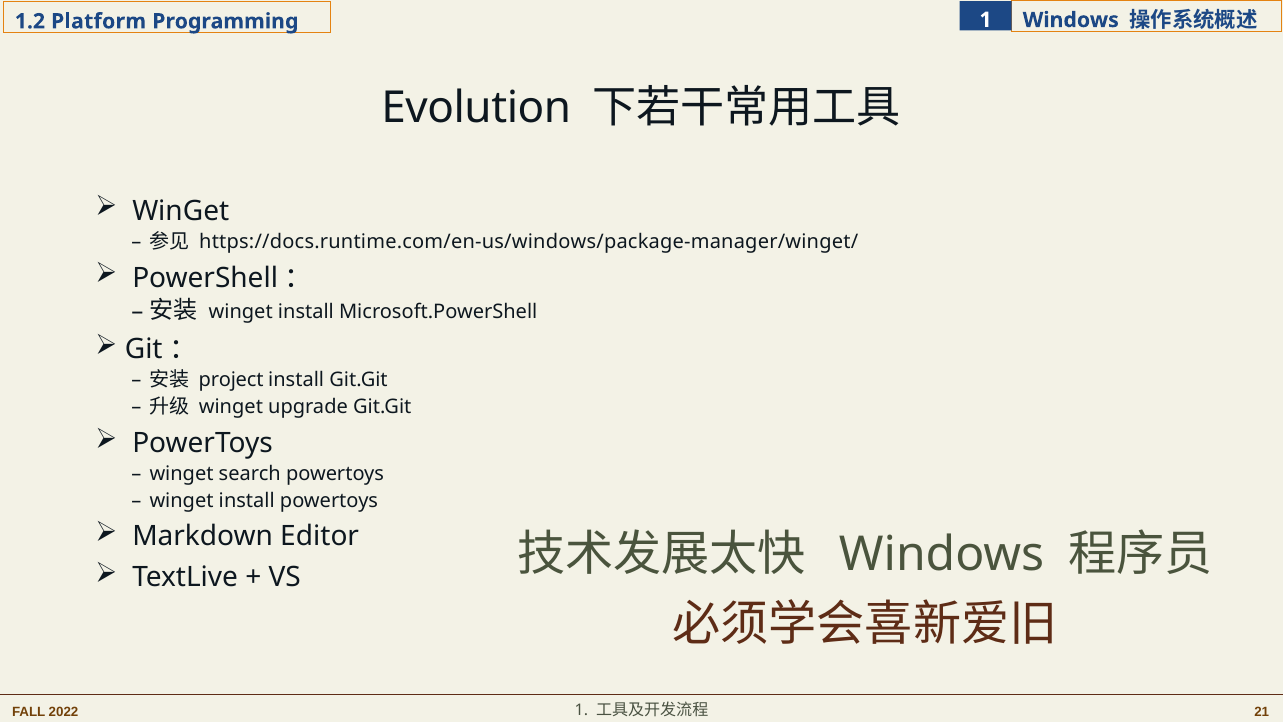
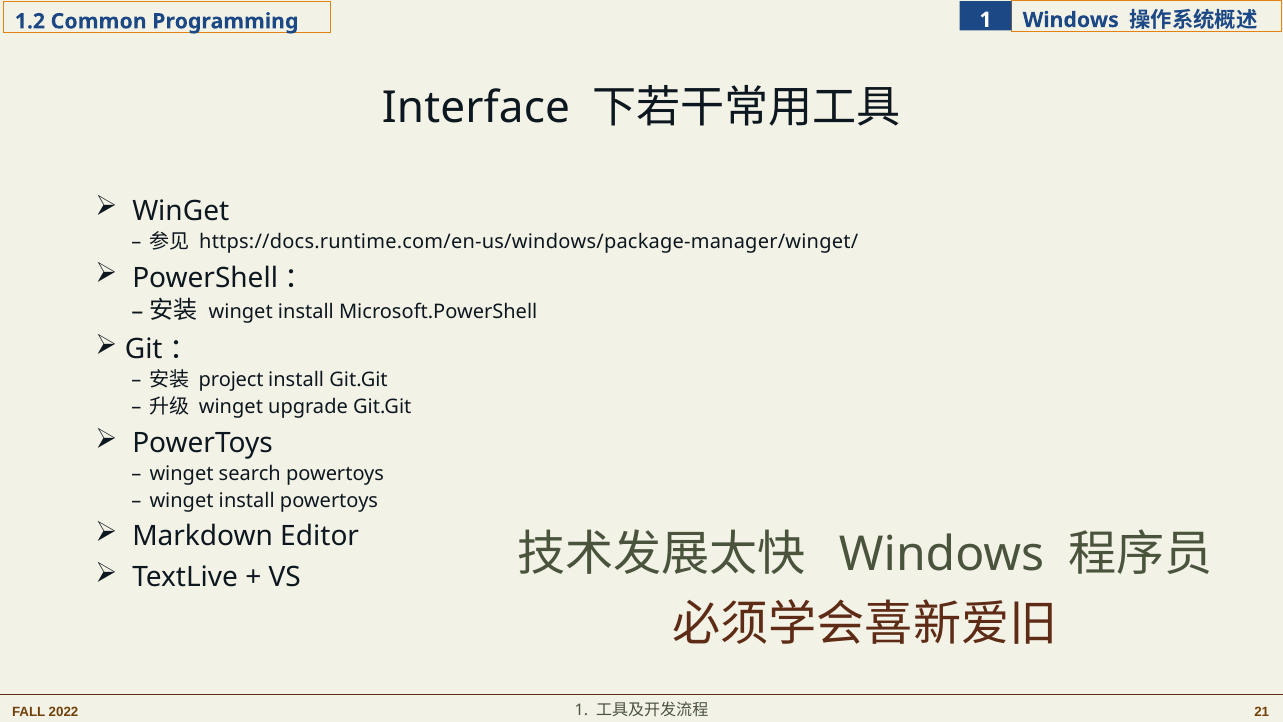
Platform: Platform -> Common (99, 21)
Evolution: Evolution -> Interface (476, 108)
